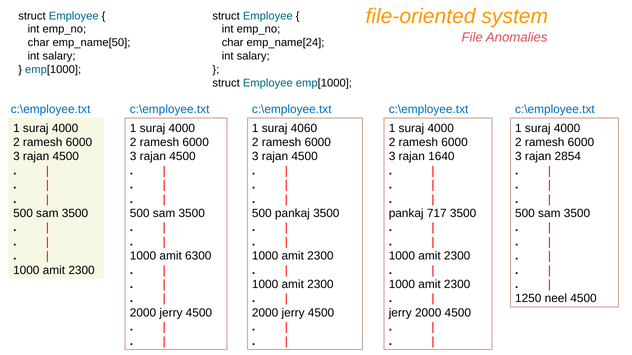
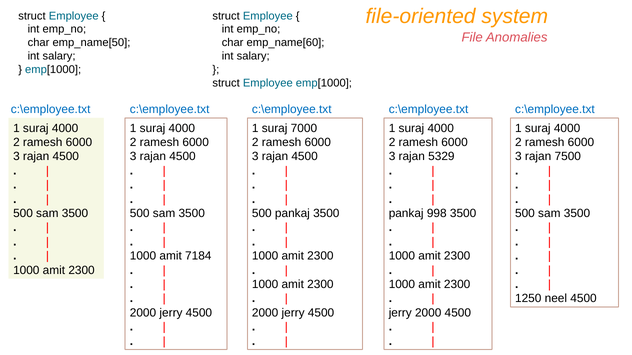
emp_name[24: emp_name[24 -> emp_name[60 (286, 43)
4060: 4060 -> 7000 (304, 128)
1640: 1640 -> 5329 (441, 157)
2854: 2854 -> 7500 (568, 157)
717: 717 -> 998 (437, 214)
6300: 6300 -> 7184 (198, 256)
